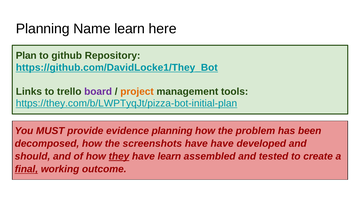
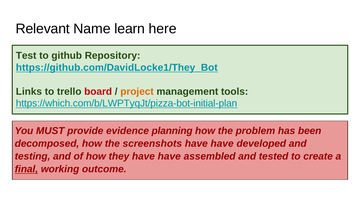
Planning: Planning -> Relevant (43, 29)
Plan: Plan -> Test (26, 56)
board colour: purple -> red (98, 92)
https://they.com/b/LWPTyqJt/pizza-bot-initial-plan: https://they.com/b/LWPTyqJt/pizza-bot-initial-plan -> https://which.com/b/LWPTyqJt/pizza-bot-initial-plan (127, 104)
should: should -> testing (33, 157)
they underline: present -> none (119, 157)
learn: learn -> have (169, 157)
